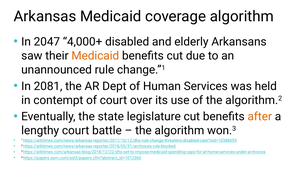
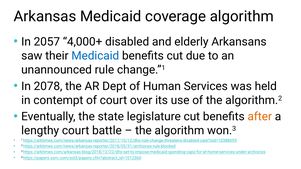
2047: 2047 -> 2057 (47, 42)
Medicaid colour: orange -> blue (95, 56)
2081: 2081 -> 2078 (48, 86)
